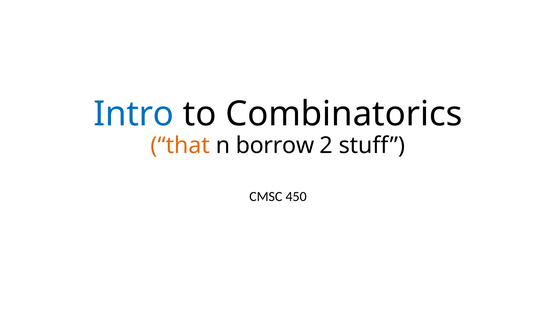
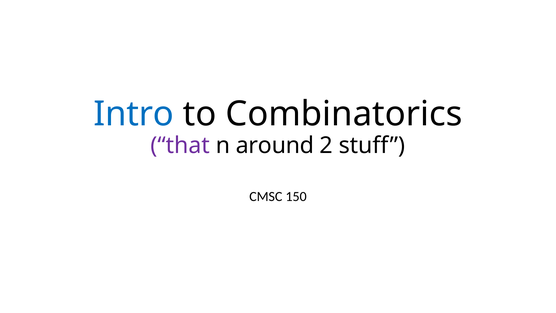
that colour: orange -> purple (180, 145)
borrow: borrow -> around (275, 145)
450: 450 -> 150 (296, 196)
